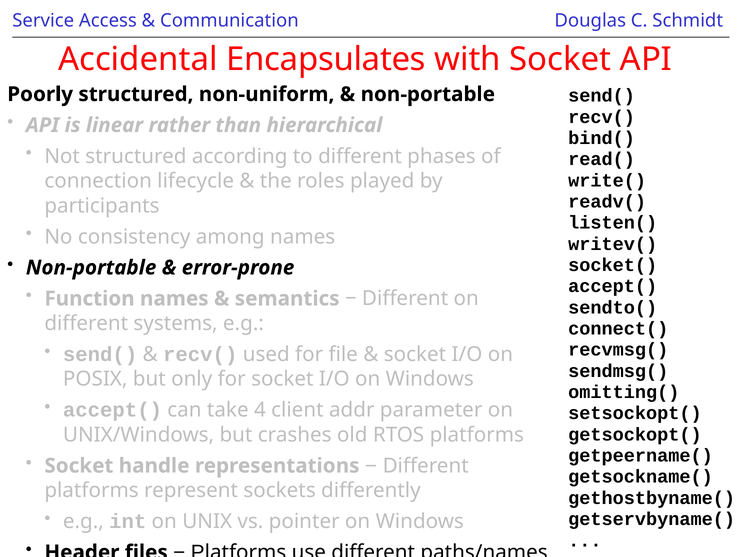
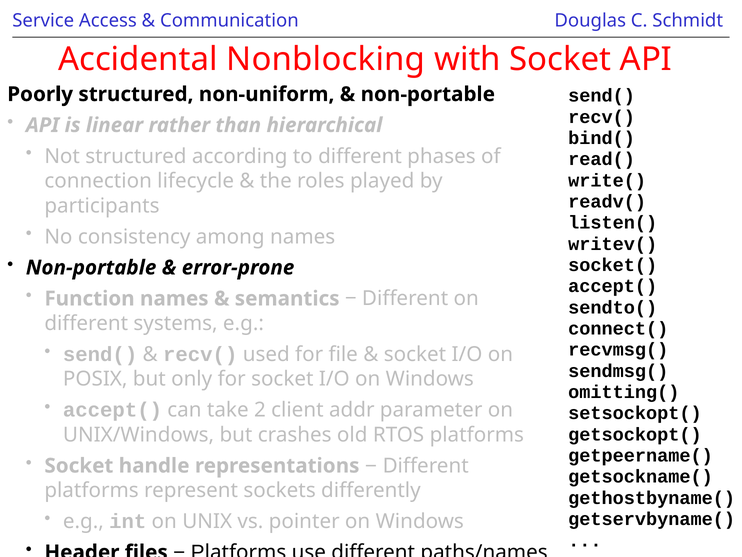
Encapsulates: Encapsulates -> Nonblocking (326, 59)
4: 4 -> 2 (260, 410)
